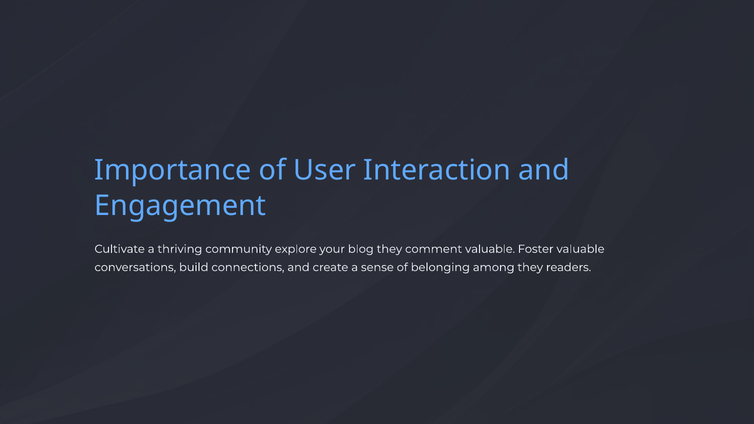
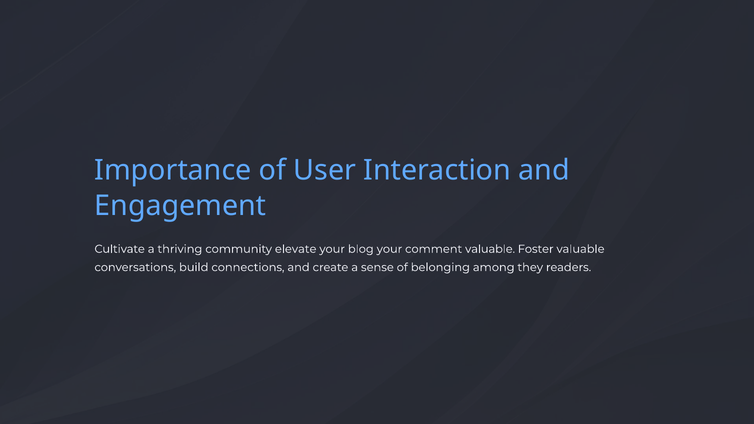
explore: explore -> elevate (296, 249)
blog they: they -> your (389, 249)
